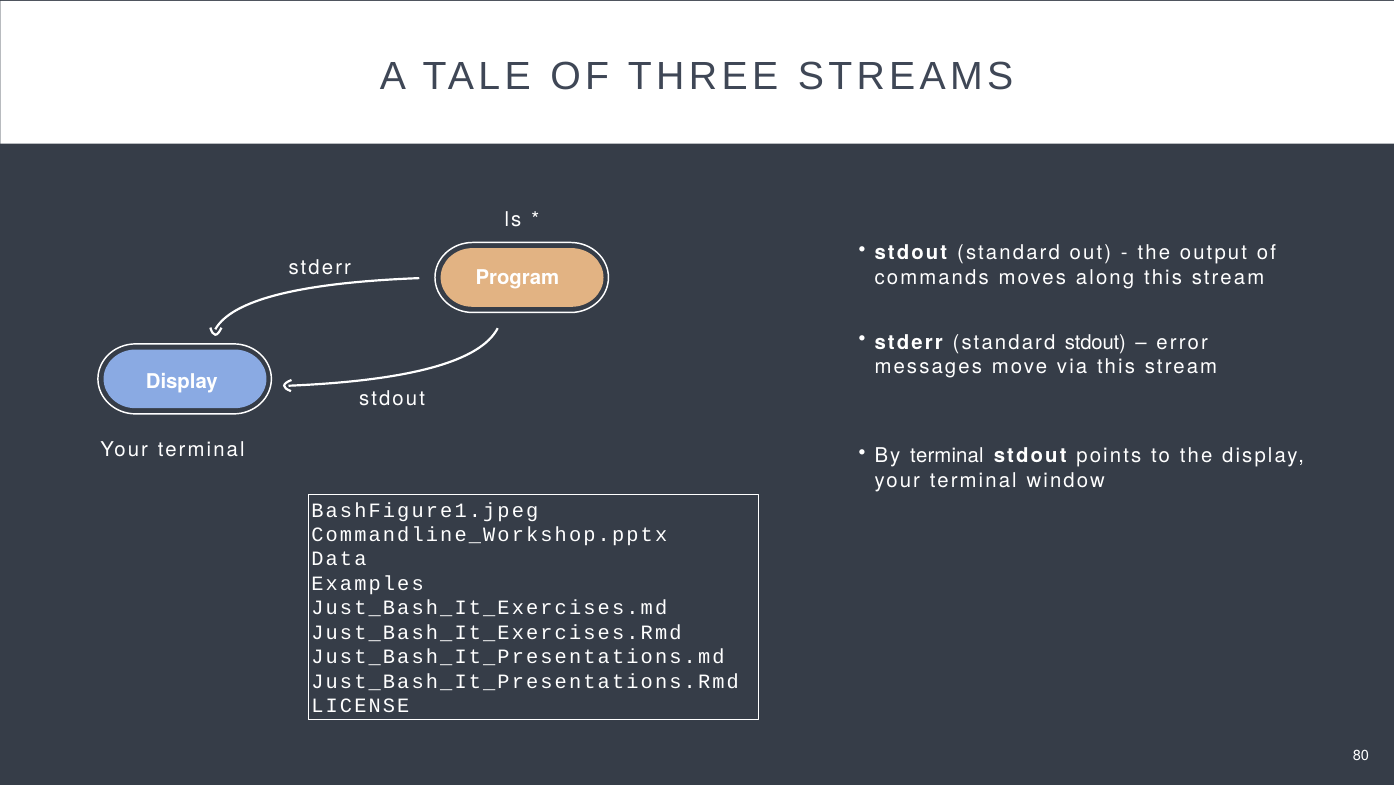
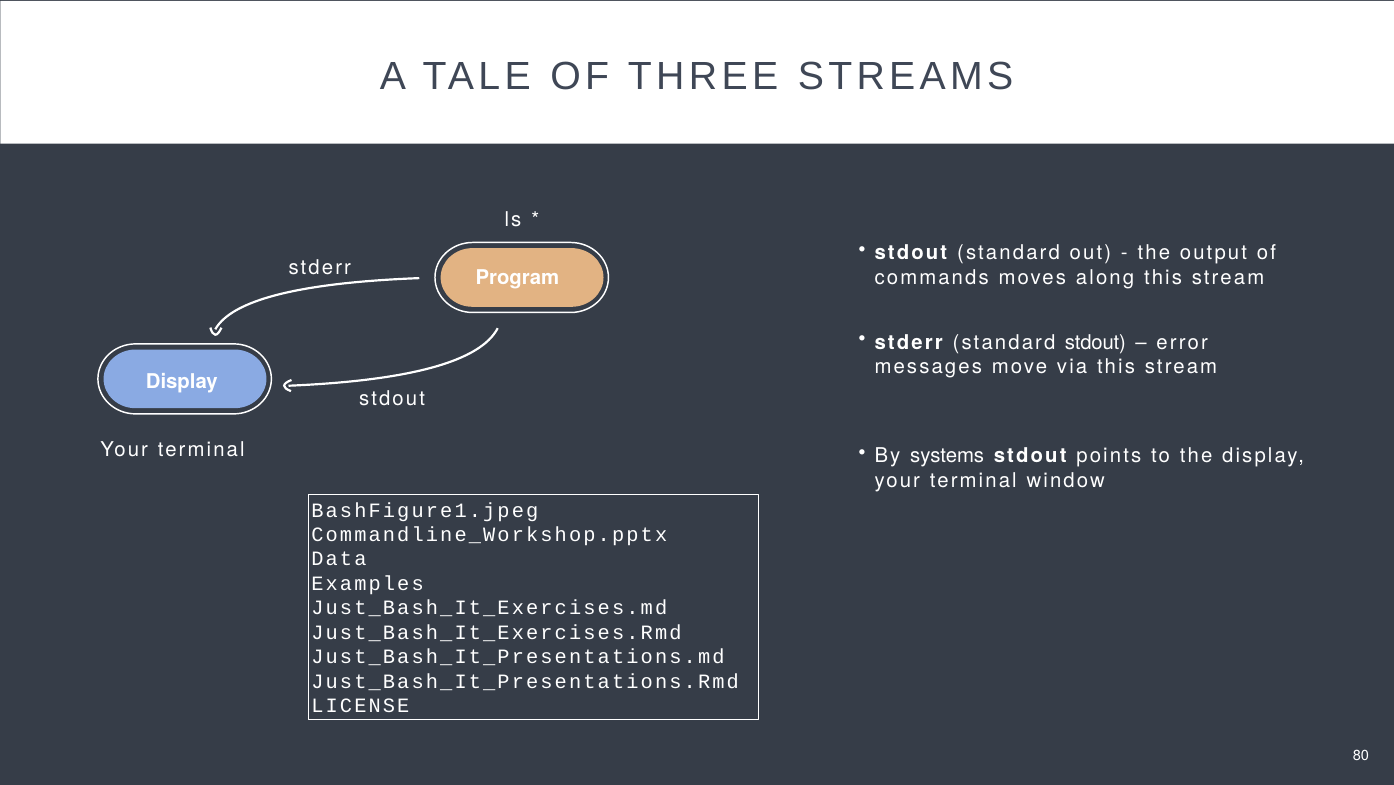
By terminal: terminal -> systems (947, 456)
